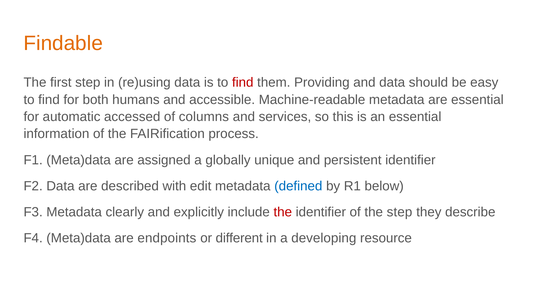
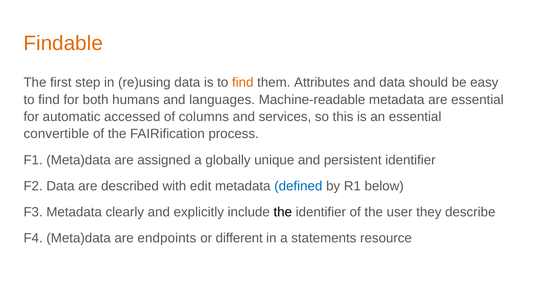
find colour: red -> orange (243, 82)
Providing: Providing -> Attributes (322, 82)
accessible: accessible -> languages (222, 100)
information: information -> convertible (56, 134)
the colour: red -> black (283, 212)
the step: step -> user (400, 212)
developing: developing -> statements (324, 238)
